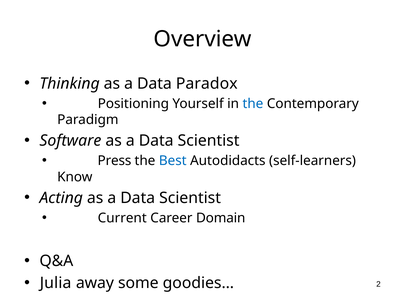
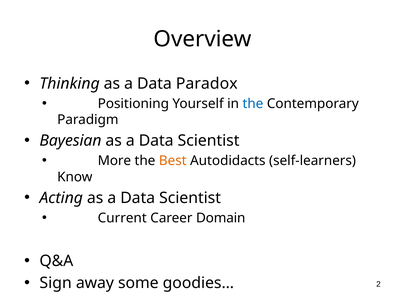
Software: Software -> Bayesian (70, 141)
Press: Press -> More (114, 161)
Best colour: blue -> orange (173, 161)
Julia: Julia -> Sign (56, 283)
